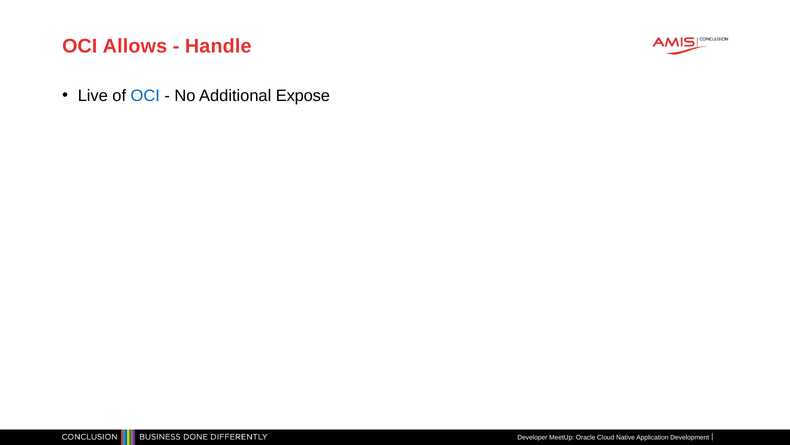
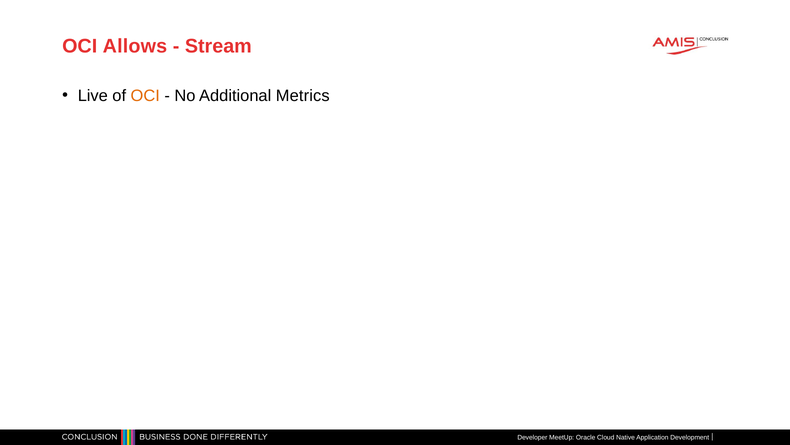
Handle: Handle -> Stream (218, 46)
OCI colour: blue -> orange (145, 96)
Expose: Expose -> Metrics (303, 96)
